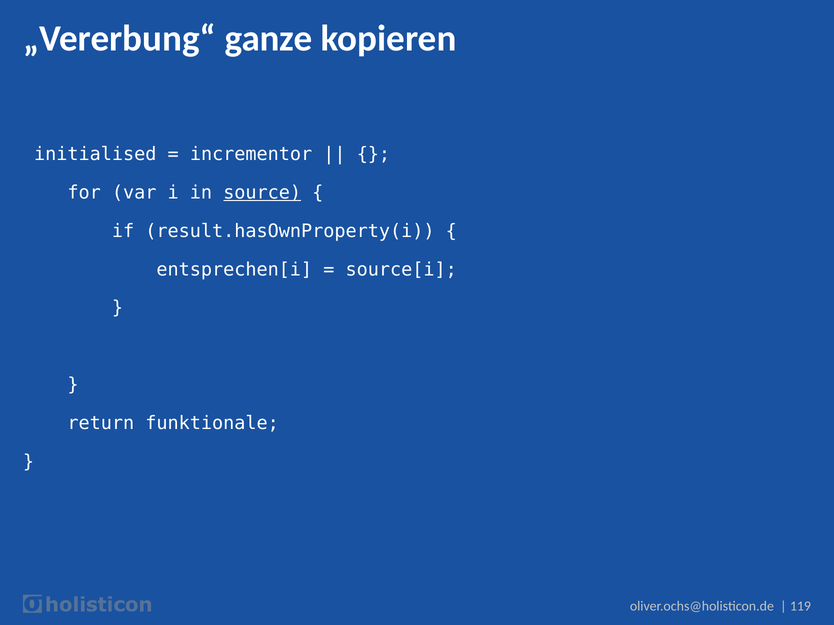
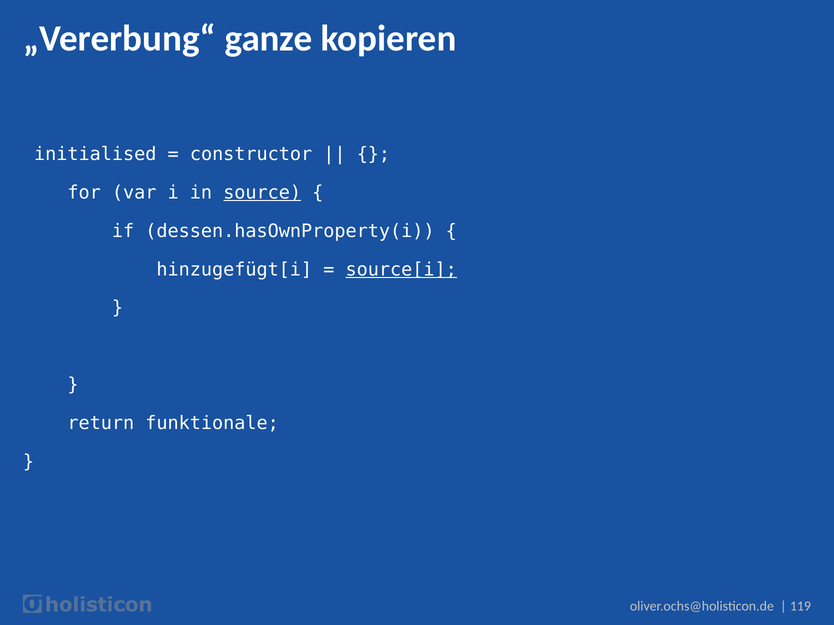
incrementor: incrementor -> constructor (251, 154)
result.hasOwnProperty(i: result.hasOwnProperty(i -> dessen.hasOwnProperty(i (290, 231)
entsprechen[i: entsprechen[i -> hinzugefügt[i (234, 270)
source[i underline: none -> present (401, 270)
